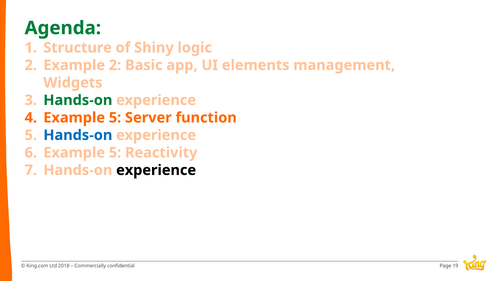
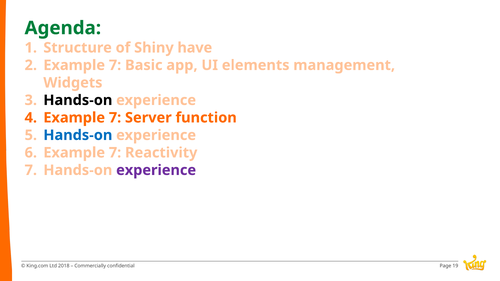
logic: logic -> have (195, 48)
2 Example 2: 2 -> 7 (115, 65)
Hands-on colour: green -> black (78, 100)
5: 5 -> 7 (115, 118)
5: 5 -> 7 (115, 153)
experience colour: black -> purple (156, 170)
